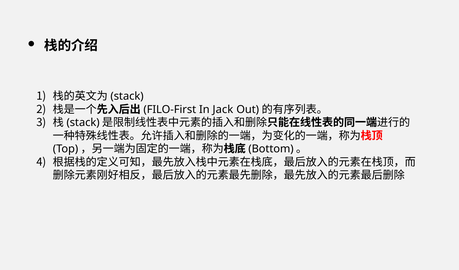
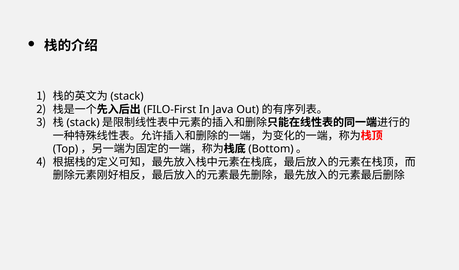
Jack: Jack -> Java (223, 109)
